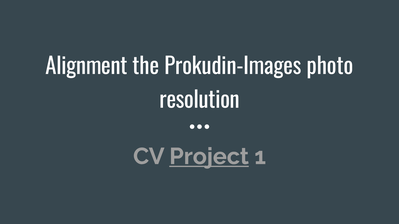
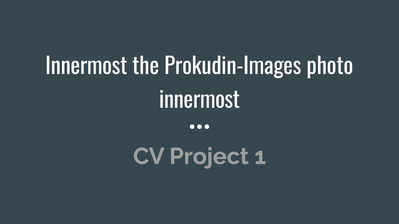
Alignment: Alignment -> Innermost (86, 67)
resolution: resolution -> innermost (200, 101)
Project underline: present -> none (209, 157)
